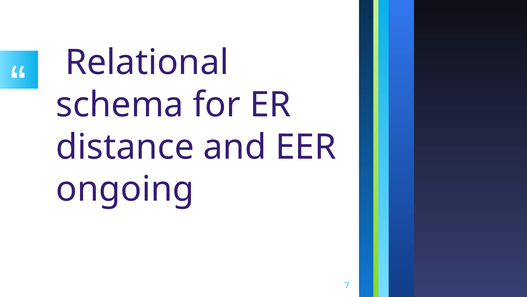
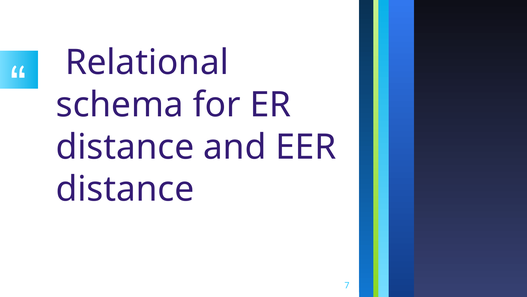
ongoing: ongoing -> distance (125, 189)
